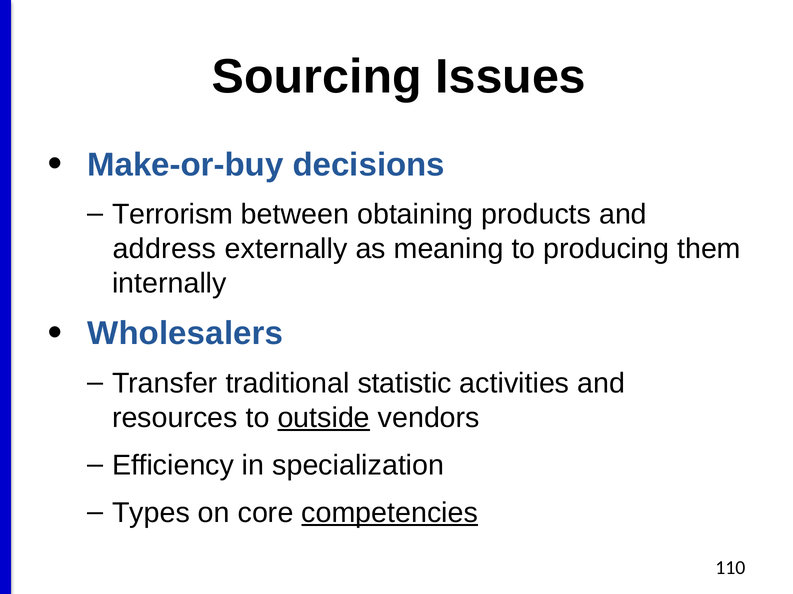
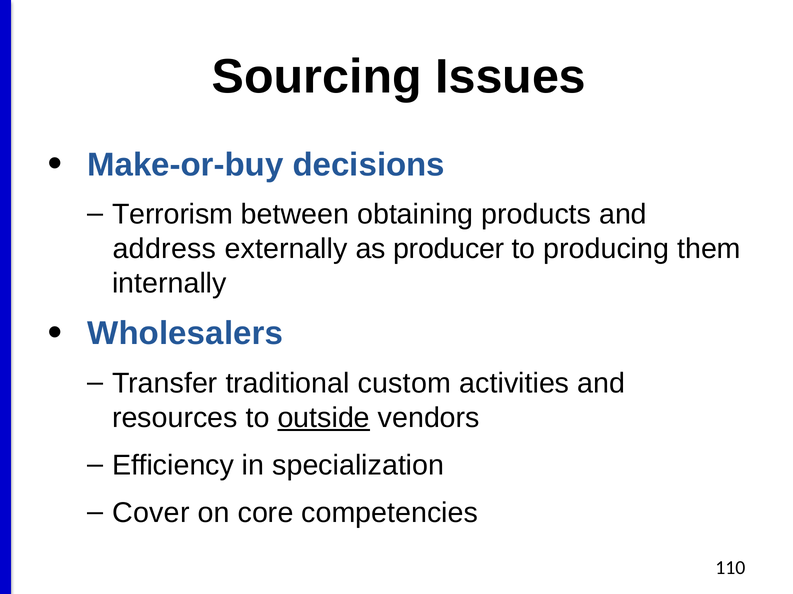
meaning: meaning -> producer (449, 249)
statistic: statistic -> custom (404, 384)
Types: Types -> Cover (151, 513)
competencies underline: present -> none (390, 513)
